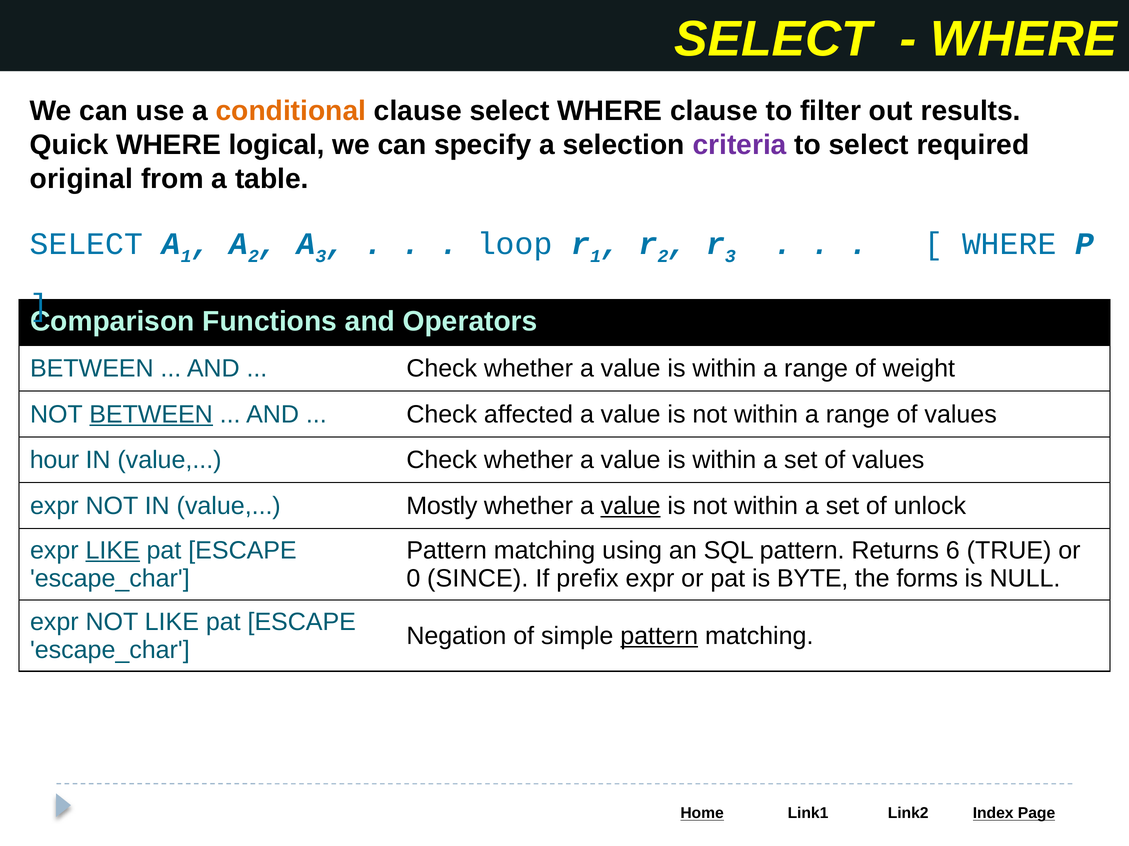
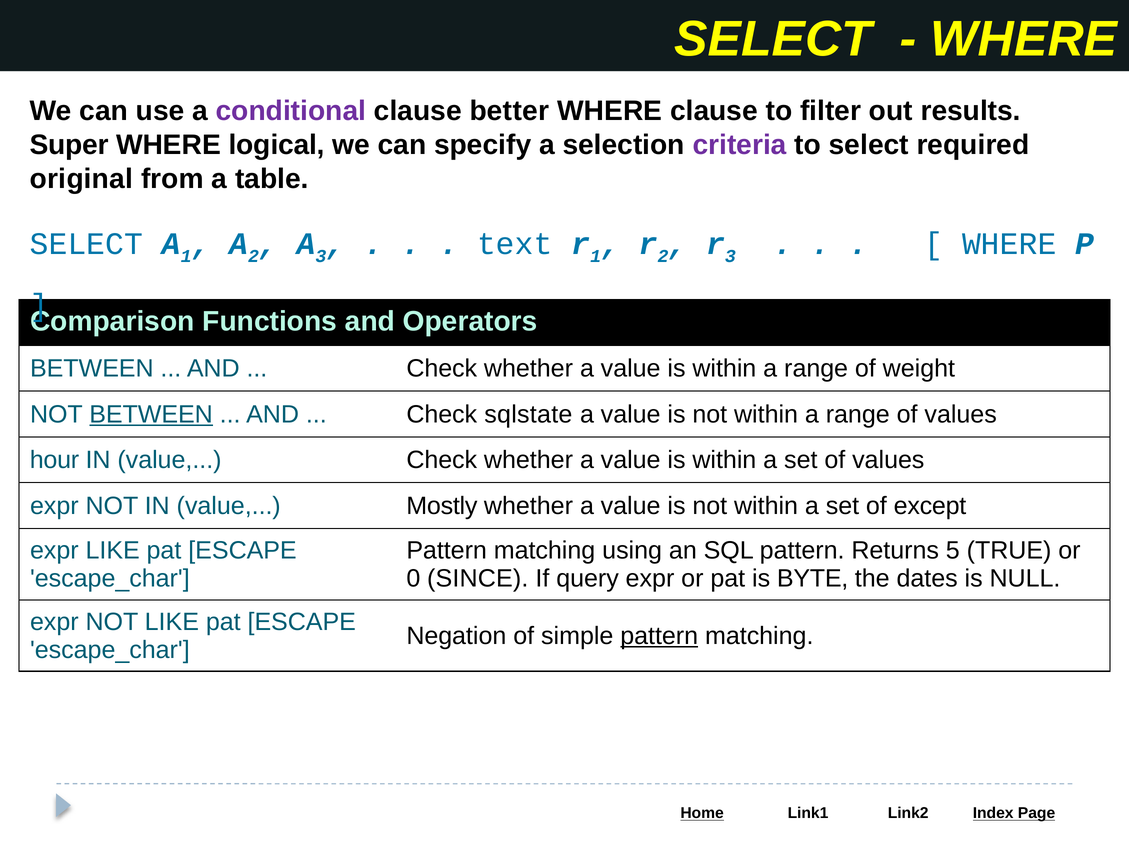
conditional colour: orange -> purple (291, 111)
clause select: select -> better (509, 111)
Quick: Quick -> Super (69, 145)
loop: loop -> text (515, 244)
affected: affected -> sqlstate (528, 415)
value underline: present -> none (631, 506)
unlock: unlock -> except (930, 506)
LIKE underline: present -> none (113, 551)
6: 6 -> 5 (953, 551)
prefix: prefix -> query (588, 579)
forms: forms -> dates (927, 579)
